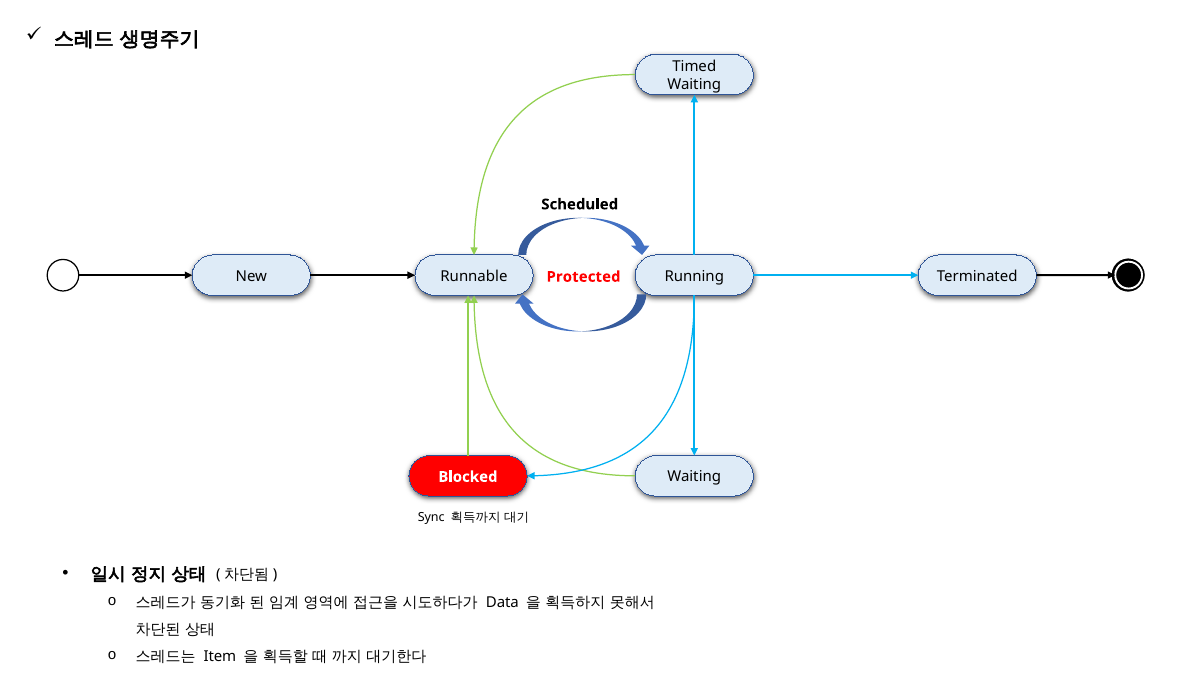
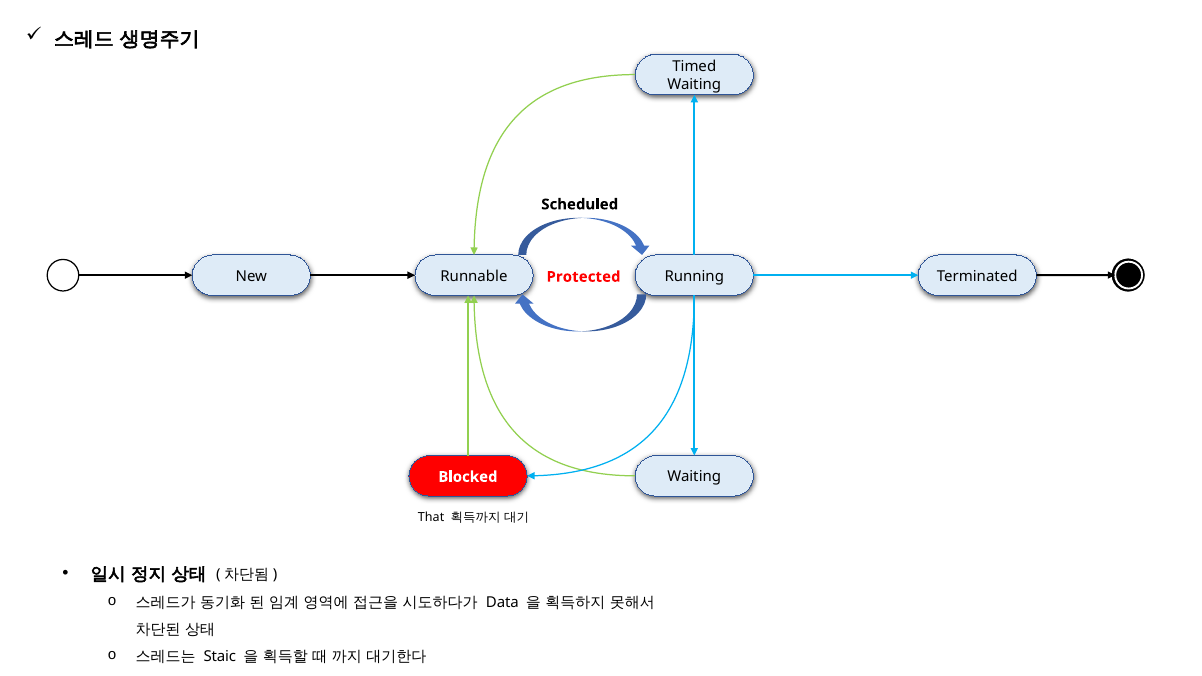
Sync: Sync -> That (431, 517)
Item: Item -> Staic (220, 656)
